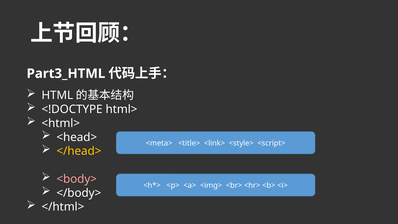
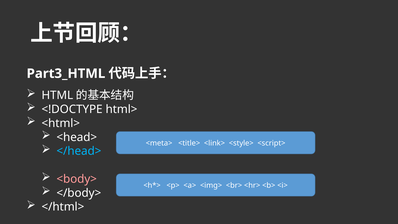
</head> colour: yellow -> light blue (79, 151)
